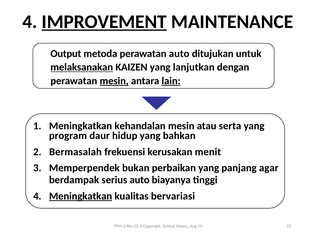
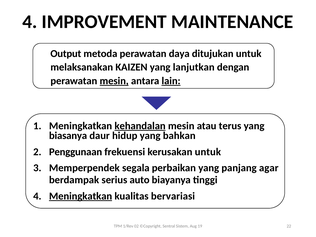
IMPROVEMENT underline: present -> none (104, 22)
perawatan auto: auto -> daya (179, 54)
melaksanakan underline: present -> none (82, 67)
kehandalan underline: none -> present (140, 126)
serta: serta -> terus (230, 126)
program: program -> biasanya (68, 136)
Bermasalah: Bermasalah -> Penggunaan (76, 152)
kerusakan menit: menit -> untuk (208, 152)
bukan: bukan -> segala (136, 168)
